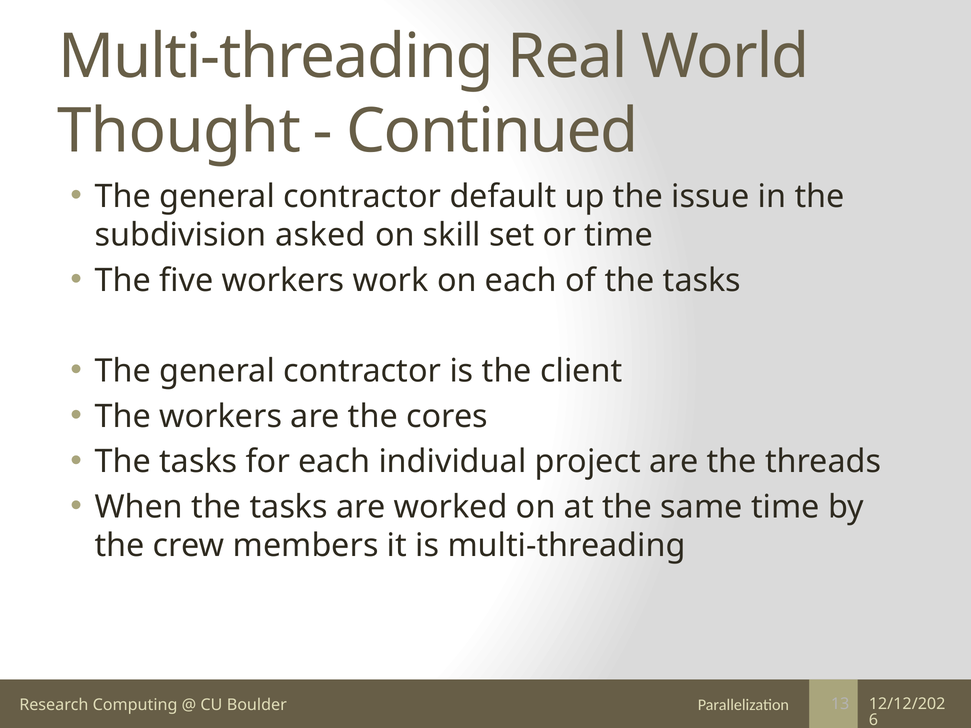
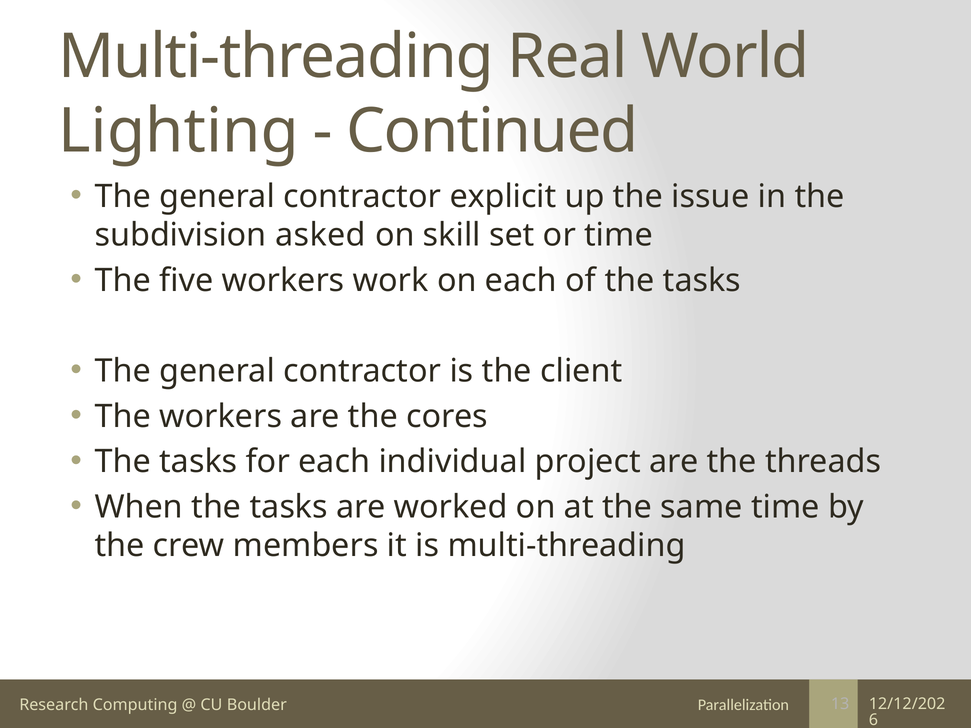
Thought: Thought -> Lighting (179, 131)
default: default -> explicit (503, 196)
